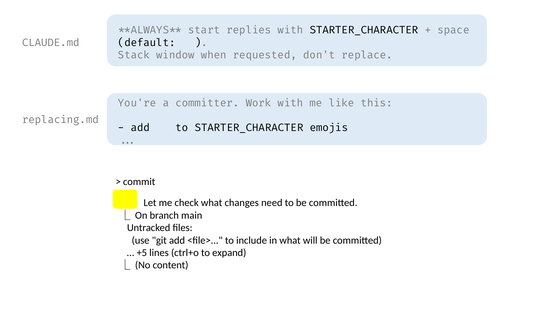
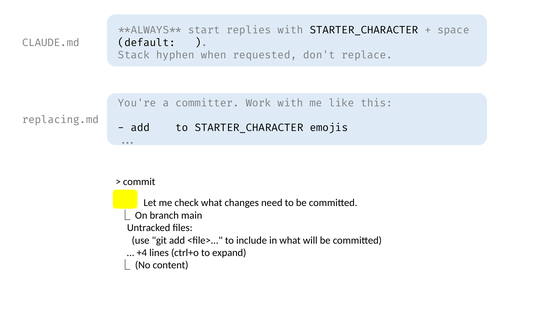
window: window -> hyphen (175, 55)
+5: +5 -> +4 (142, 252)
